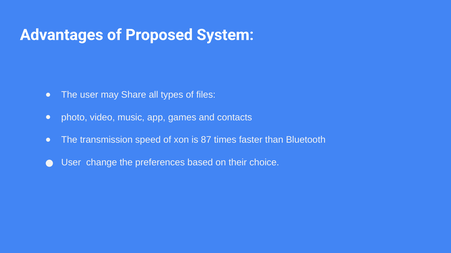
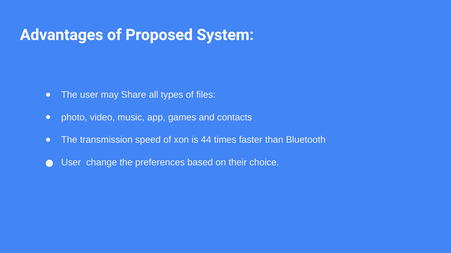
87: 87 -> 44 (206, 140)
